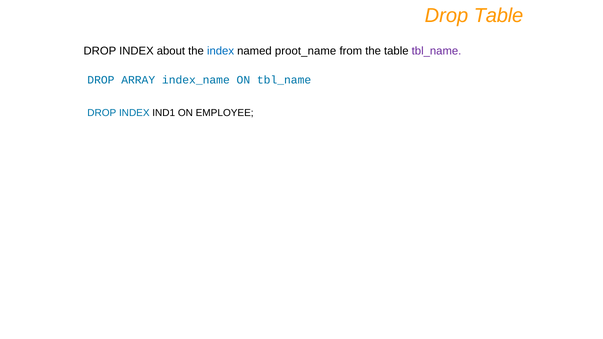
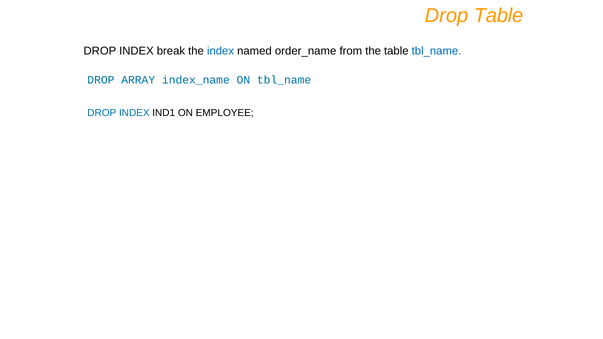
about: about -> break (171, 51)
proot_name: proot_name -> order_name (306, 51)
tbl_name colour: purple -> blue (437, 51)
